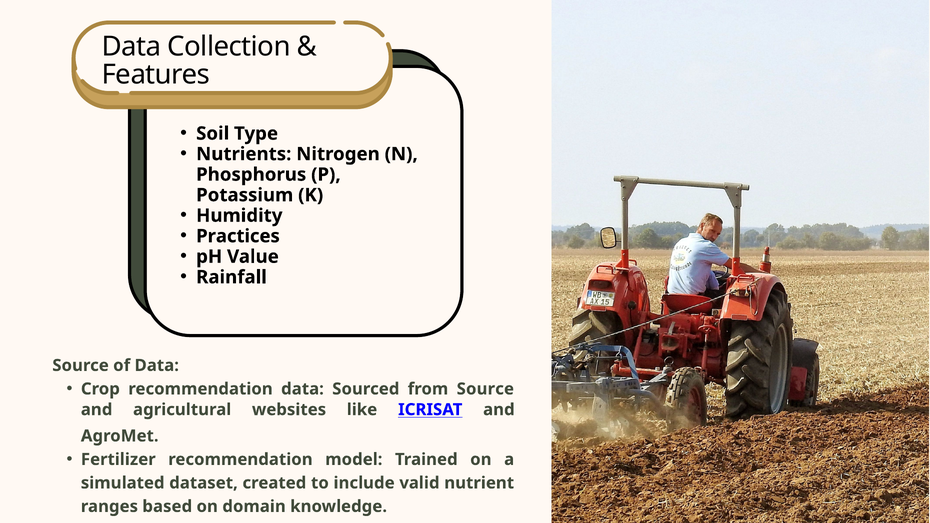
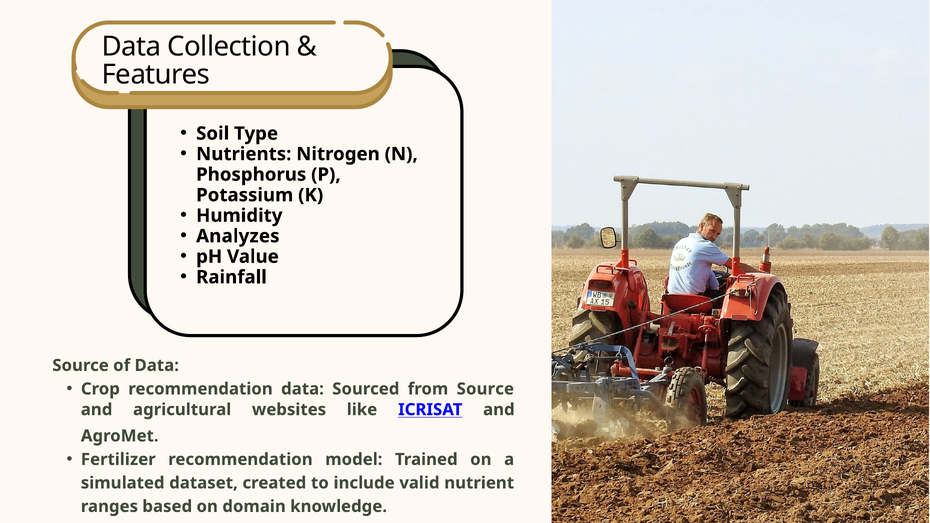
Practices: Practices -> Analyzes (238, 236)
